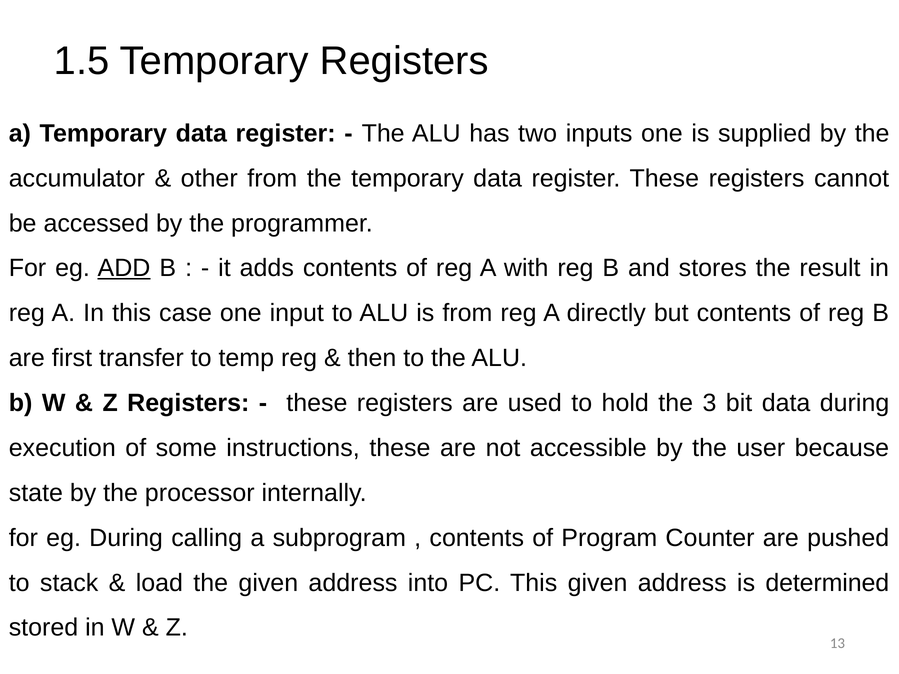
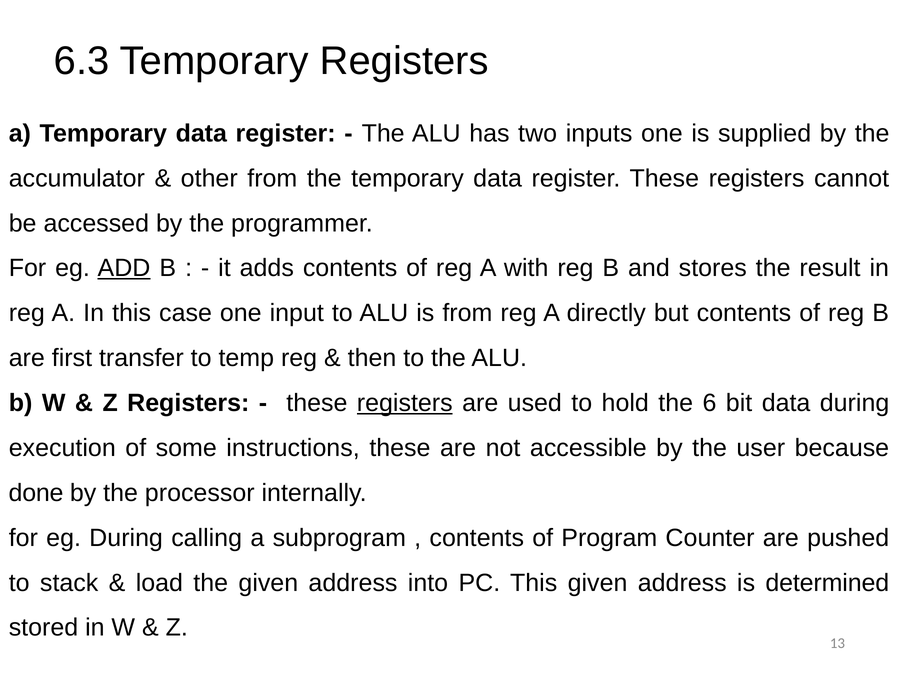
1.5: 1.5 -> 6.3 (82, 61)
registers underline: none -> present (405, 403)
3: 3 -> 6 (710, 403)
state: state -> done (36, 493)
